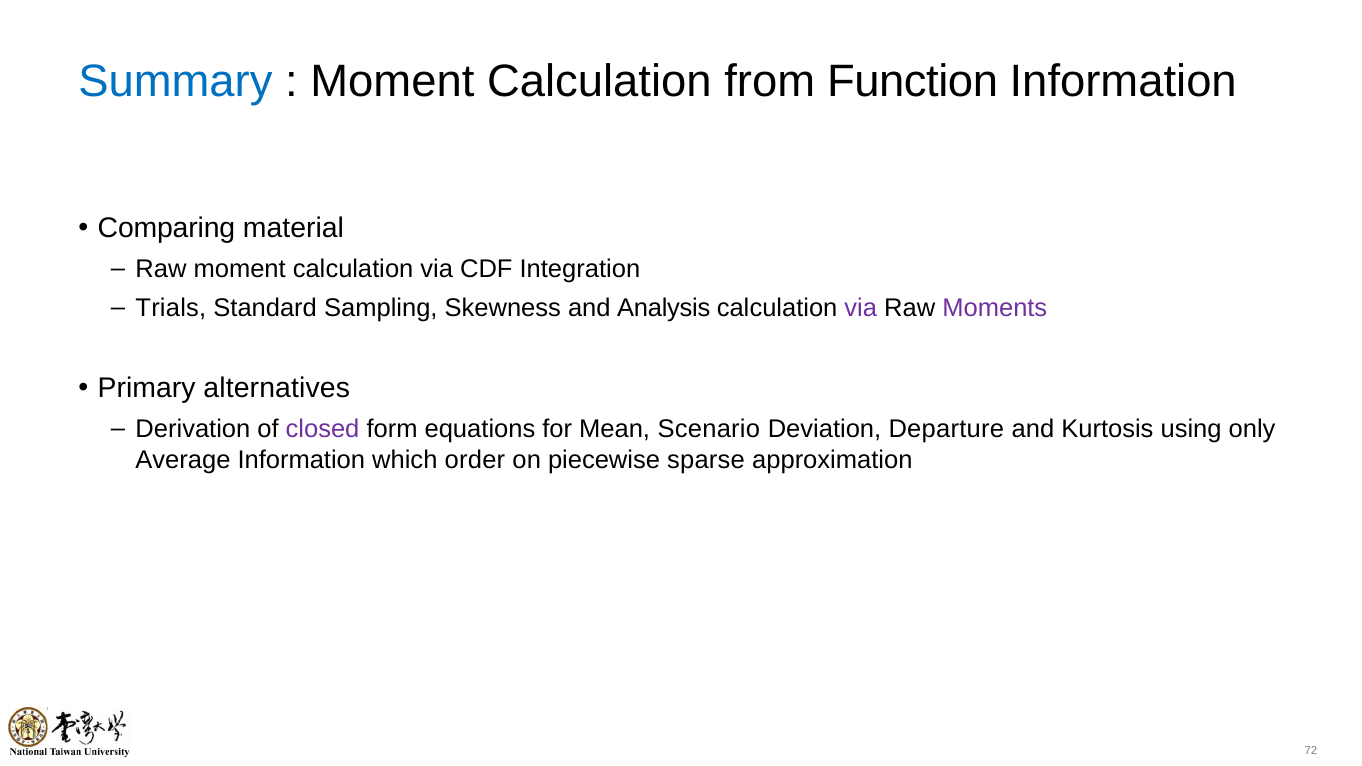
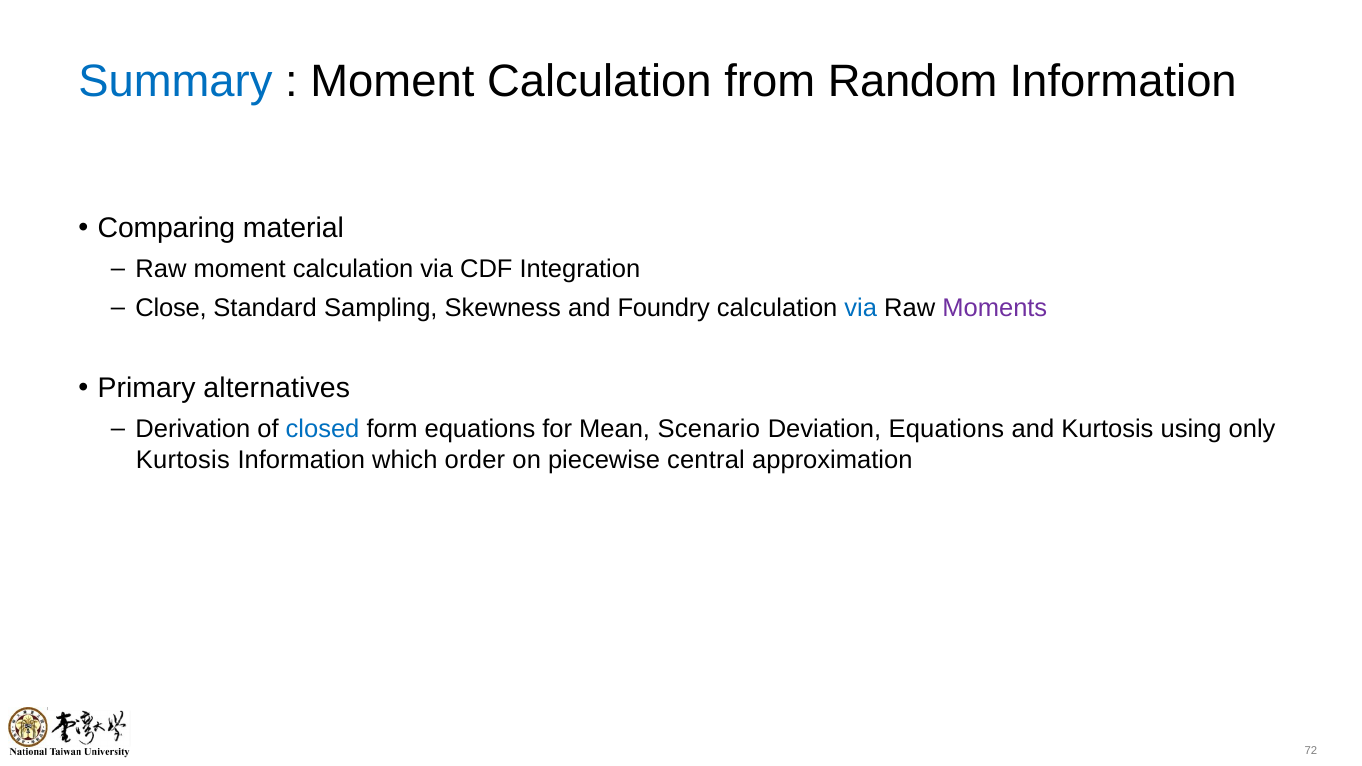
Function: Function -> Random (913, 81)
Trials: Trials -> Close (171, 308)
Analysis: Analysis -> Foundry (664, 308)
via colour: purple -> blue (861, 308)
closed colour: purple -> blue (323, 429)
Deviation Departure: Departure -> Equations (946, 429)
Average: Average -> Kurtosis (183, 460)
sparse: sparse -> central (706, 460)
